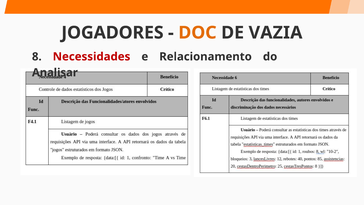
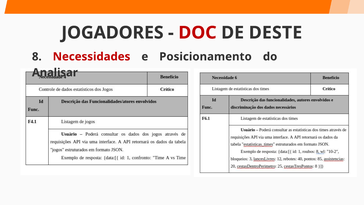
DOC colour: orange -> red (197, 33)
VAZIA: VAZIA -> DESTE (276, 33)
Relacionamento: Relacionamento -> Posicionamento (206, 57)
